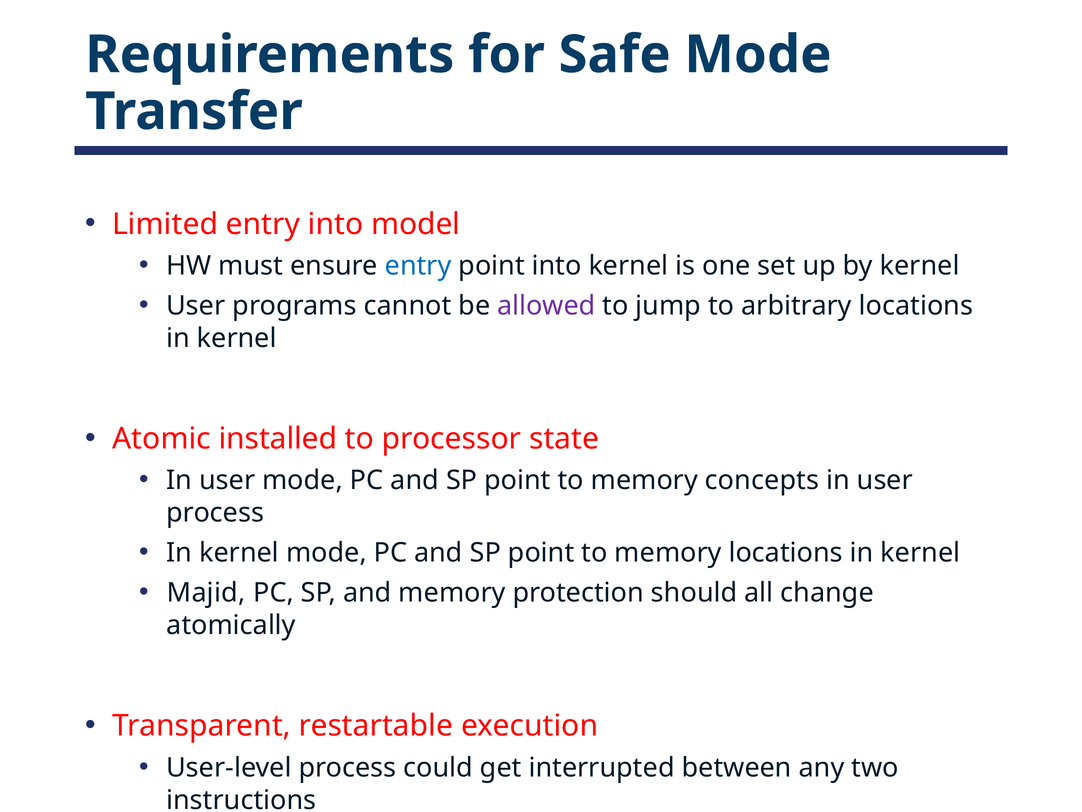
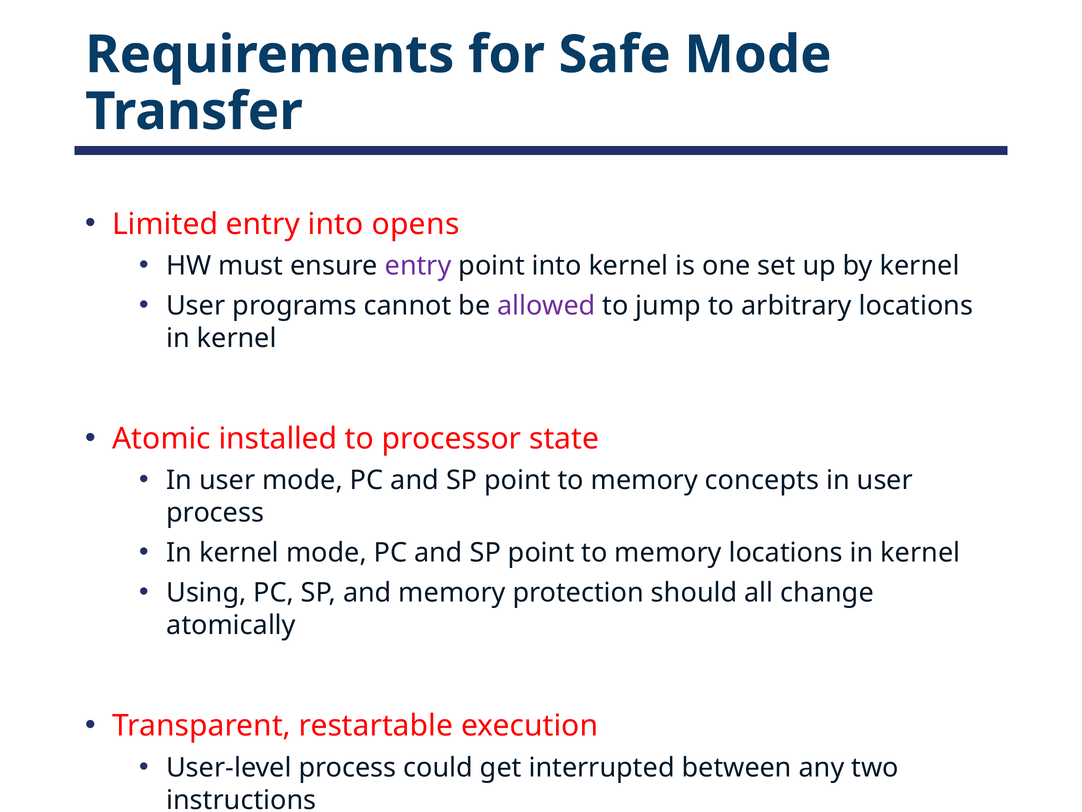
model: model -> opens (416, 224)
entry colour: blue -> purple (418, 265)
Majid: Majid -> Using (206, 592)
